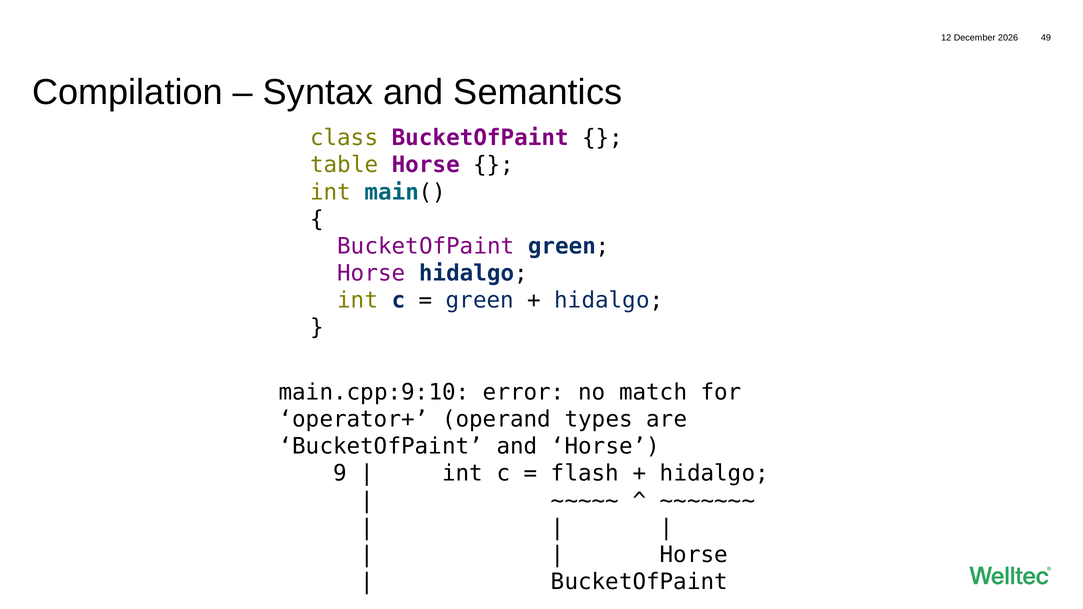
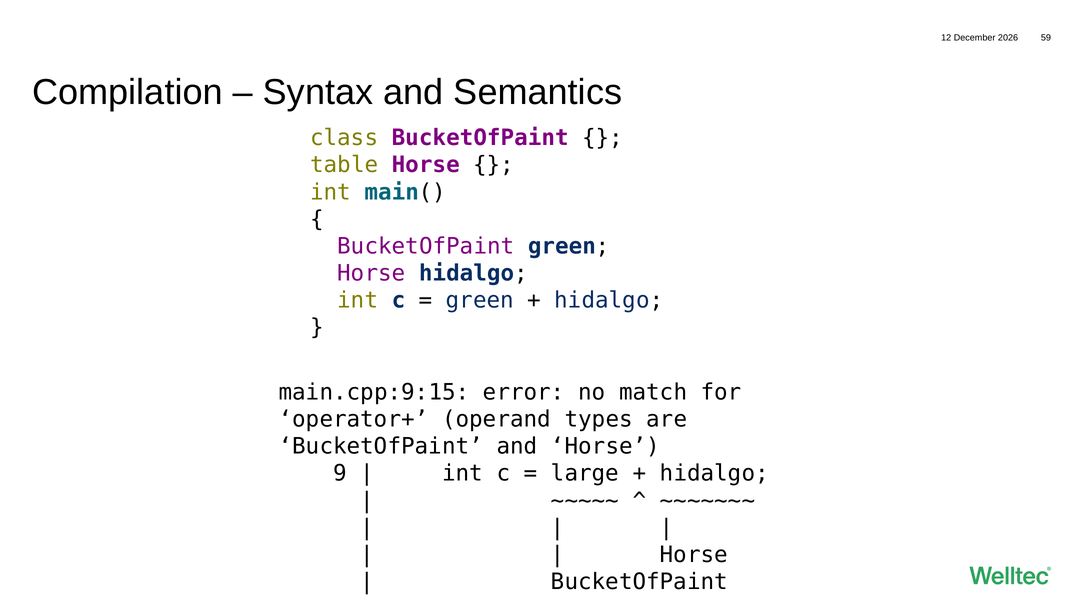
49: 49 -> 59 (1046, 38)
main.cpp:9:10: main.cpp:9:10 -> main.cpp:9:15 (374, 392)
flash: flash -> large (585, 474)
